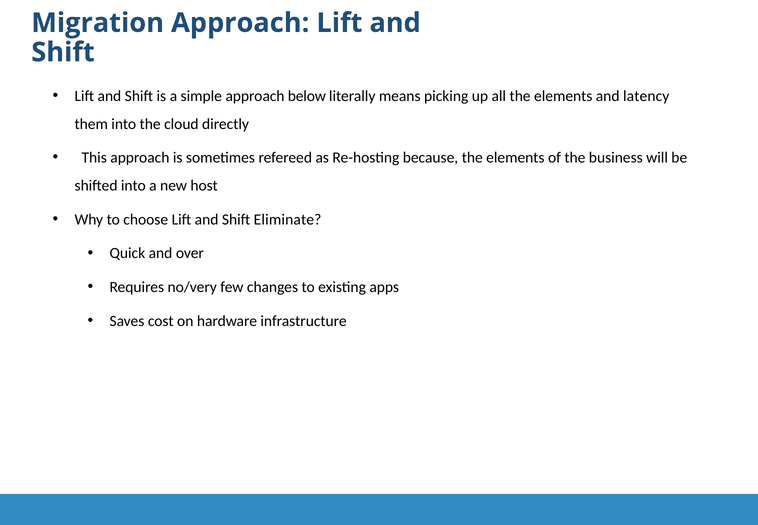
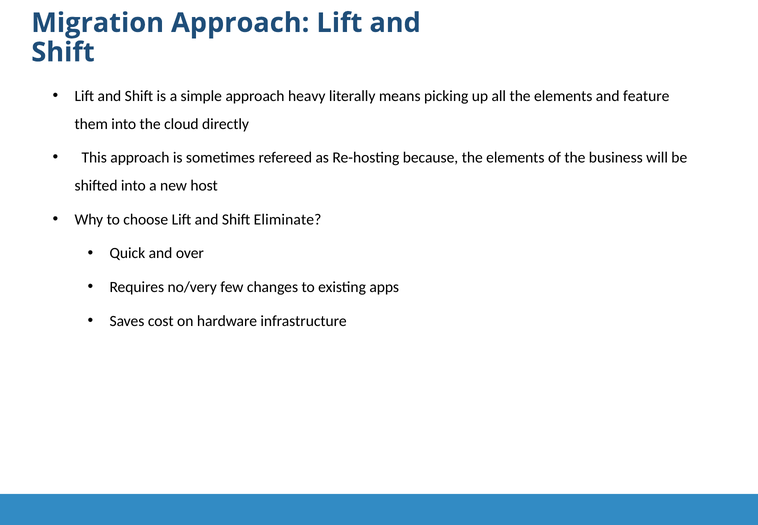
below: below -> heavy (307, 96)
latency: latency -> feature (646, 96)
